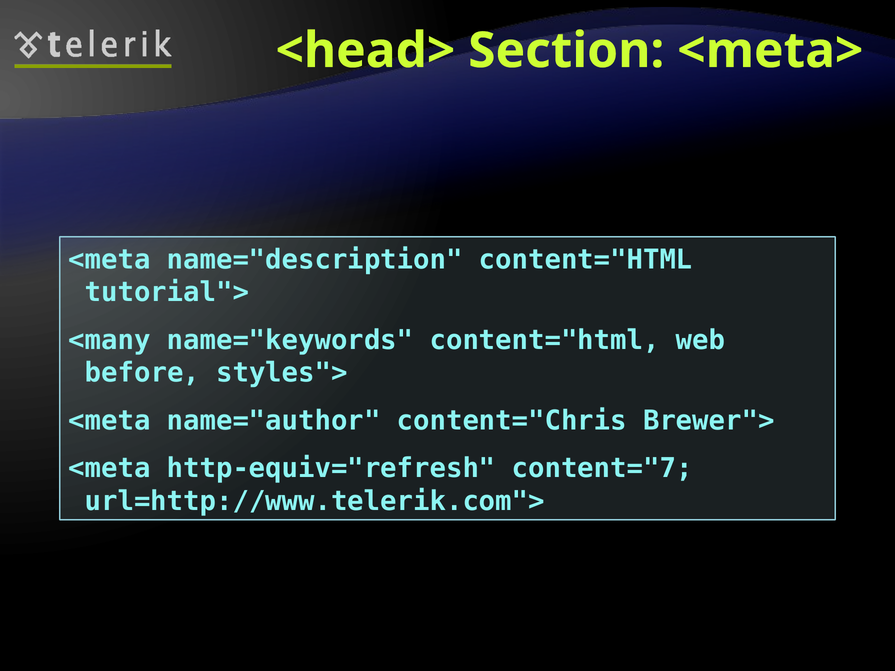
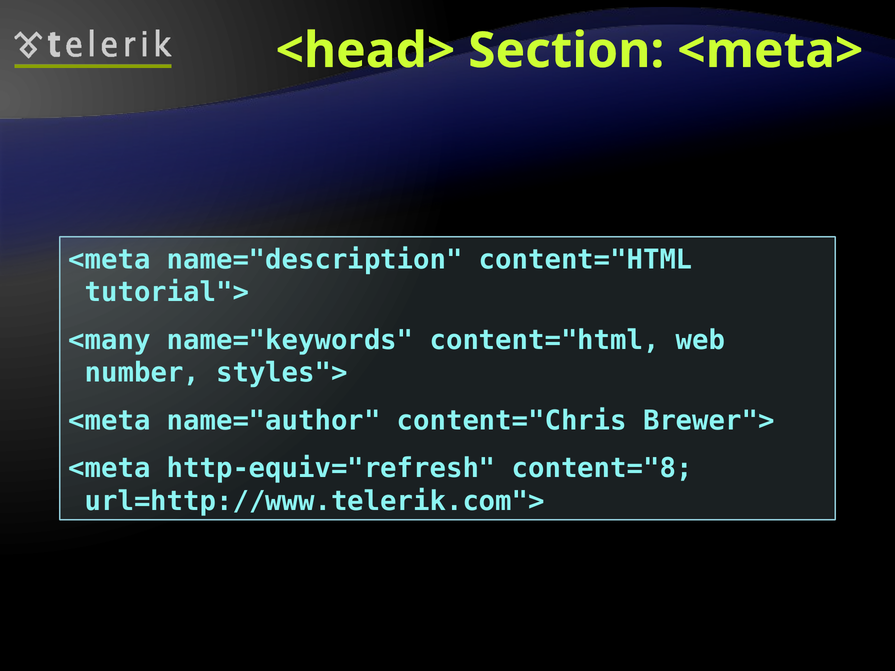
before: before -> number (142, 373)
content="7: content="7 -> content="8 (602, 468)
